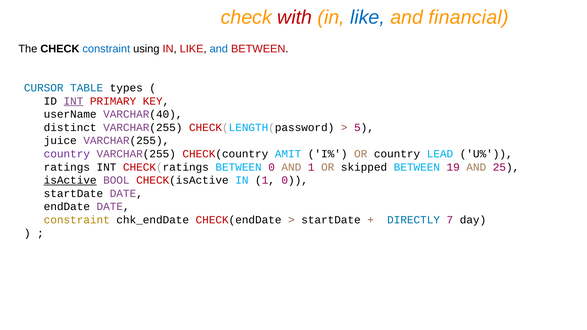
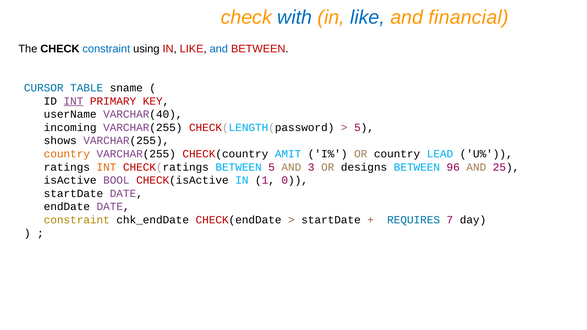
with colour: red -> blue (295, 18)
types: types -> sname (126, 88)
distinct: distinct -> incoming (70, 128)
juice: juice -> shows (60, 141)
country colour: purple -> orange (67, 154)
INT colour: black -> orange (106, 167)
BETWEEN 0: 0 -> 5 (272, 167)
AND 1: 1 -> 3 (311, 167)
skipped: skipped -> designs (364, 167)
19: 19 -> 96 (453, 167)
isActive underline: present -> none (70, 180)
DIRECTLY: DIRECTLY -> REQUIRES (414, 220)
